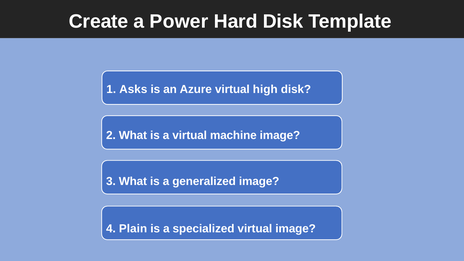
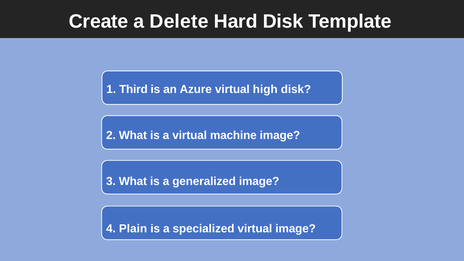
Power: Power -> Delete (179, 22)
Asks: Asks -> Third (133, 89)
